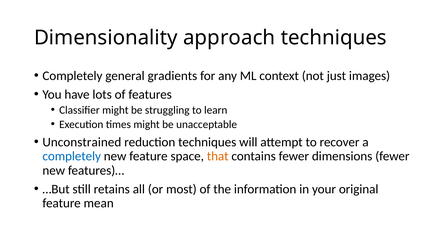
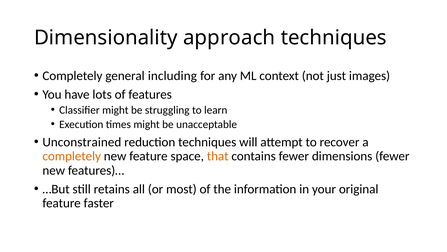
gradients: gradients -> including (172, 76)
completely colour: blue -> orange (72, 156)
mean: mean -> faster (99, 203)
